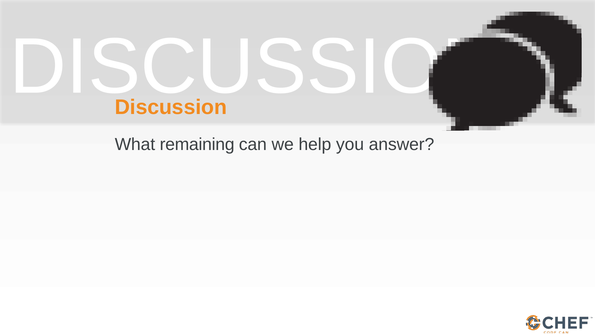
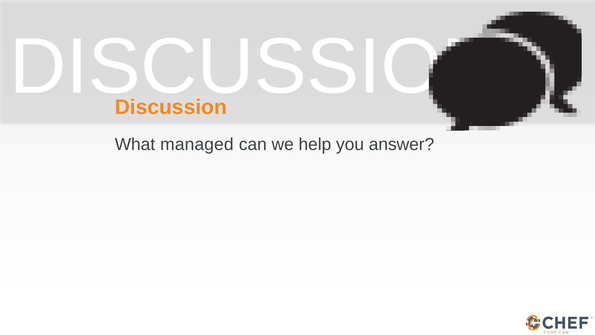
remaining: remaining -> managed (197, 144)
